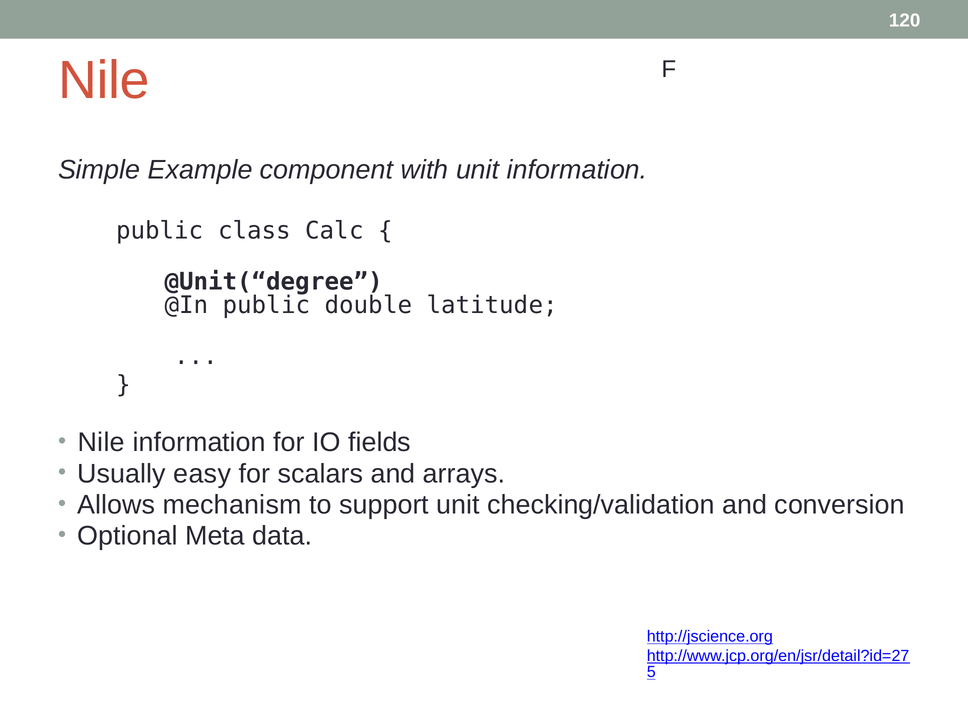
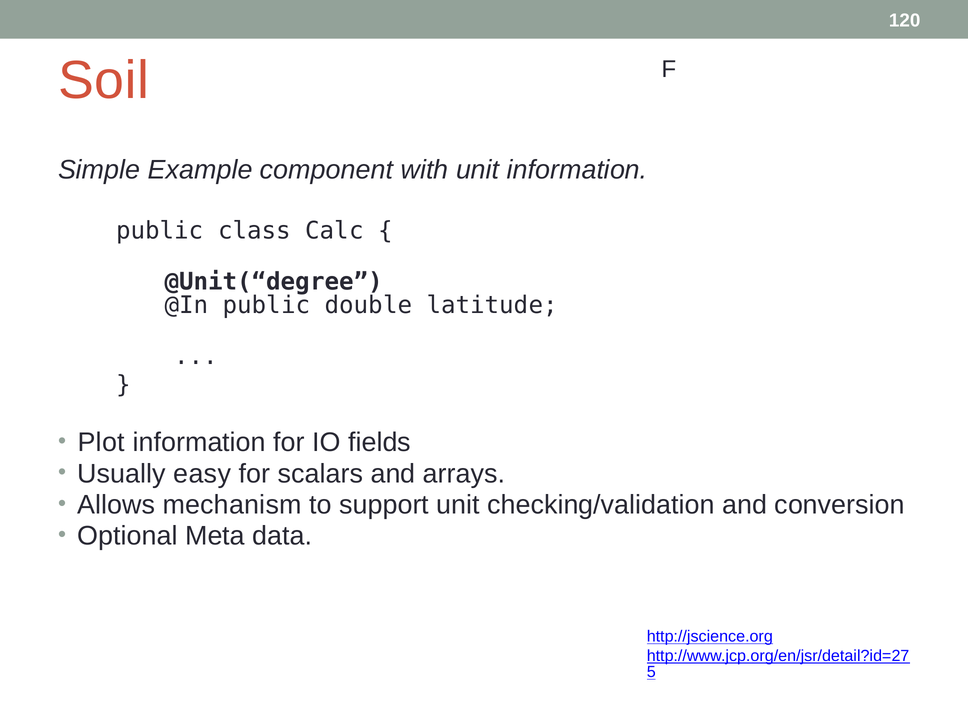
Nile: Nile -> Soil (104, 80)
Nile: Nile -> Plot (101, 442)
